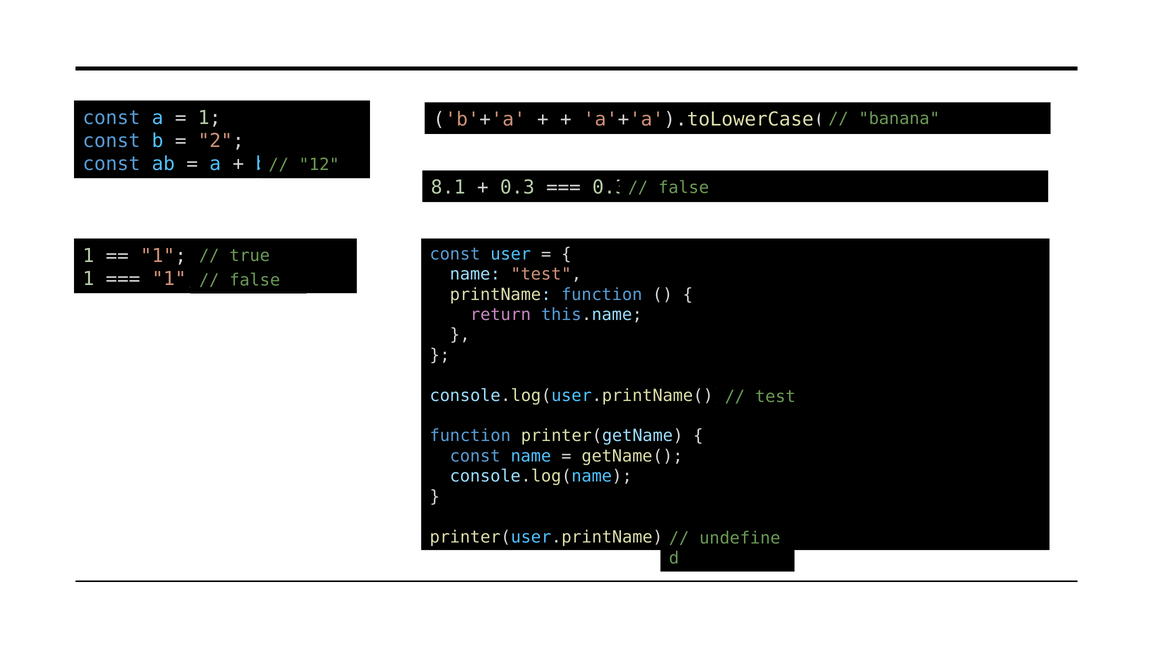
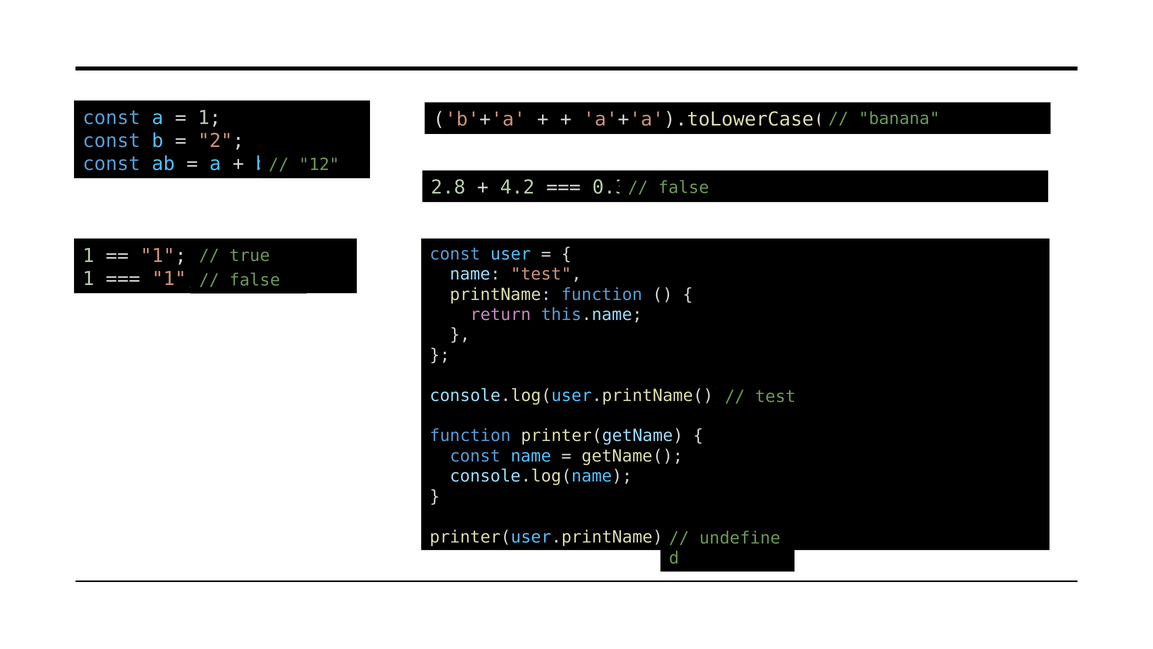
8.1: 8.1 -> 2.8 (448, 187)
0.3: 0.3 -> 4.2 (517, 187)
